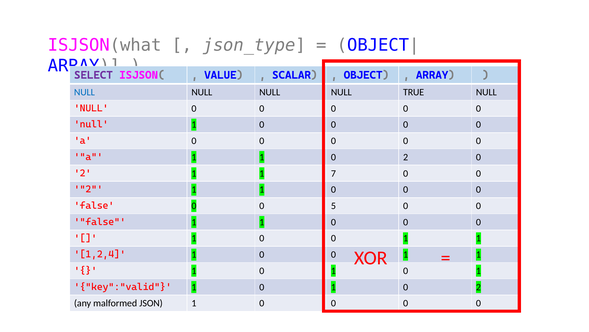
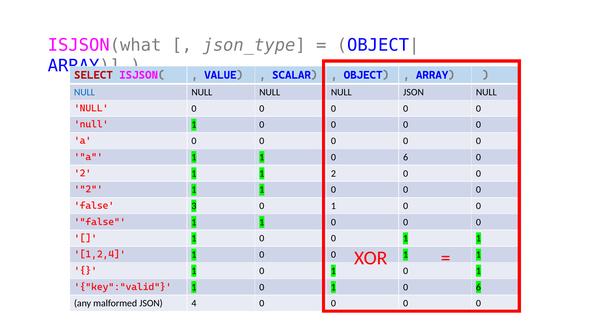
SELECT colour: purple -> red (93, 75)
NULL TRUE: TRUE -> JSON (414, 92)
1 1 0 2: 2 -> 6 (406, 157)
1 7: 7 -> 2 (333, 173)
false 0: 0 -> 3 (194, 205)
5: 5 -> 1 (333, 205)
0 1 0 2: 2 -> 6 (478, 287)
JSON 1: 1 -> 4 (194, 303)
